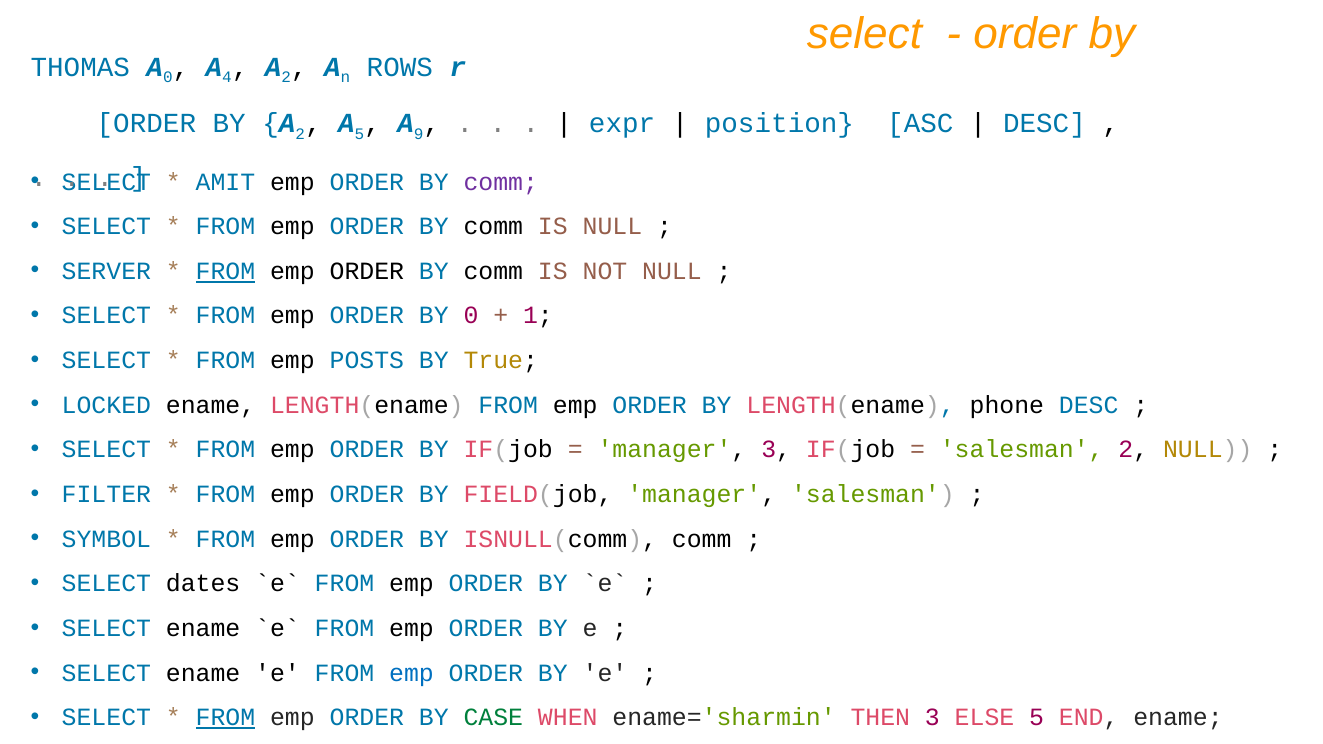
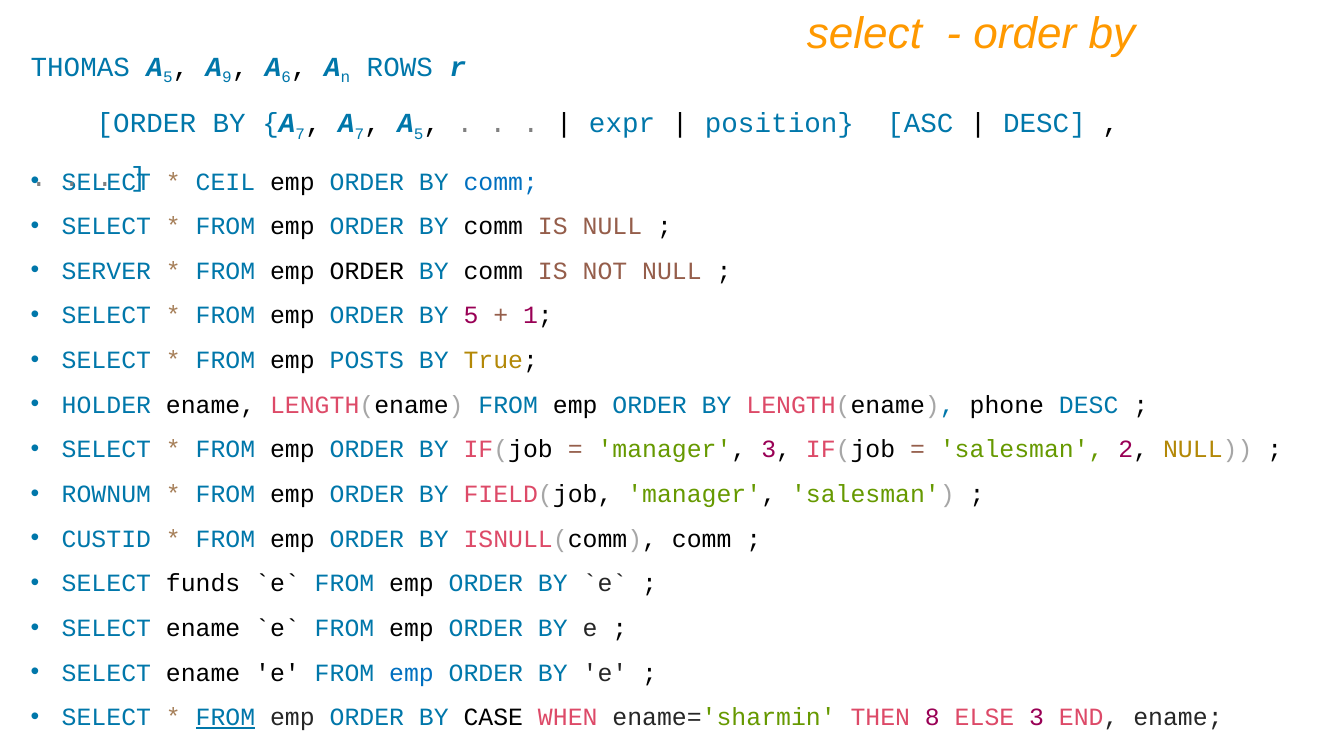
0: 0 -> 5 (168, 78)
4: 4 -> 9 (227, 78)
2: 2 -> 6 (286, 78)
2: 2 -> 7 (300, 134)
5: 5 -> 7 (359, 134)
9: 9 -> 5 (419, 134)
AMIT: AMIT -> CEIL (225, 182)
comm colour: purple -> blue (501, 182)
FROM underline: present -> none (225, 271)
BY 0: 0 -> 5 (471, 316)
LOCKED: LOCKED -> HOLDER (106, 405)
FILTER: FILTER -> ROWNUM (106, 494)
SYMBOL: SYMBOL -> CUSTID (106, 539)
dates: dates -> funds (203, 584)
CASE colour: green -> black (493, 718)
THEN 3: 3 -> 8 (932, 718)
ELSE 5: 5 -> 3 (1037, 718)
